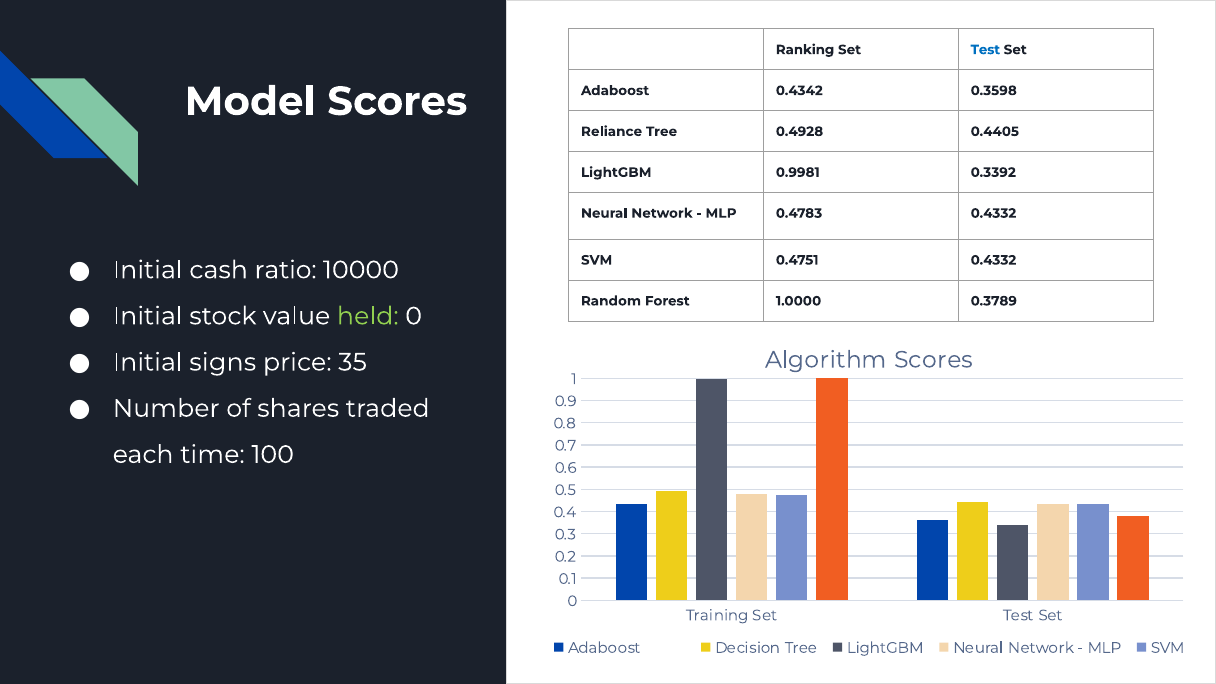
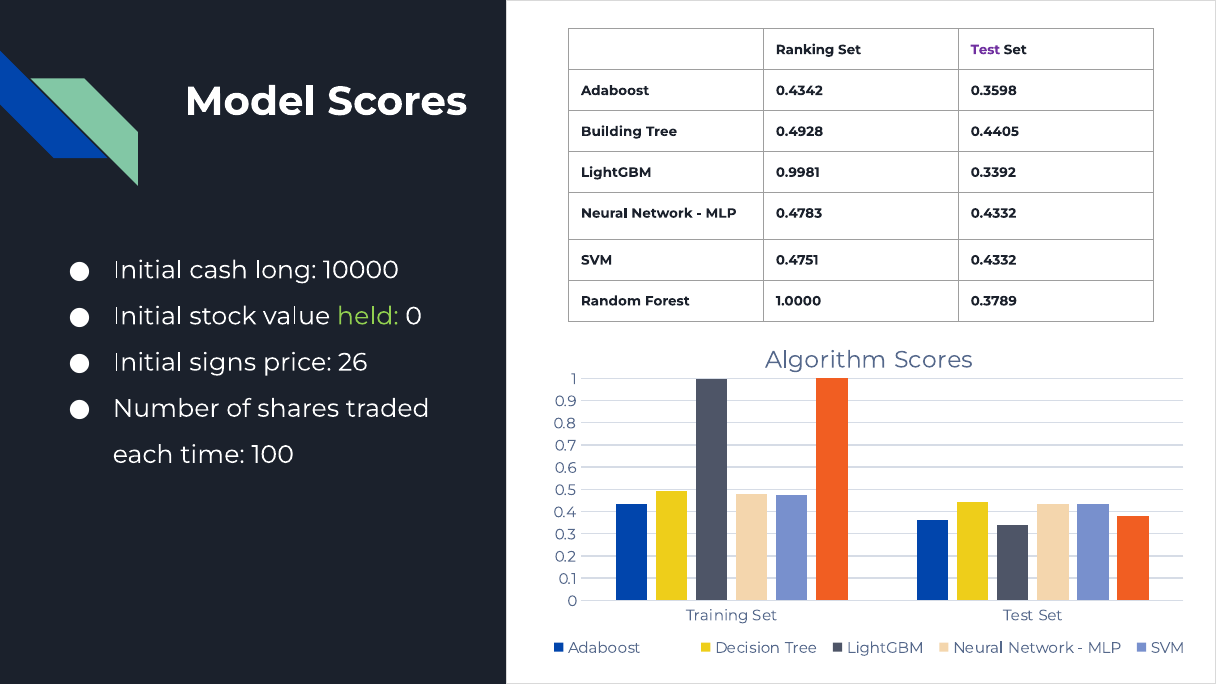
Test colour: blue -> purple (985, 50)
Reliance: Reliance -> Building (612, 132)
ratio: ratio -> long (285, 270)
35: 35 -> 26 (353, 362)
